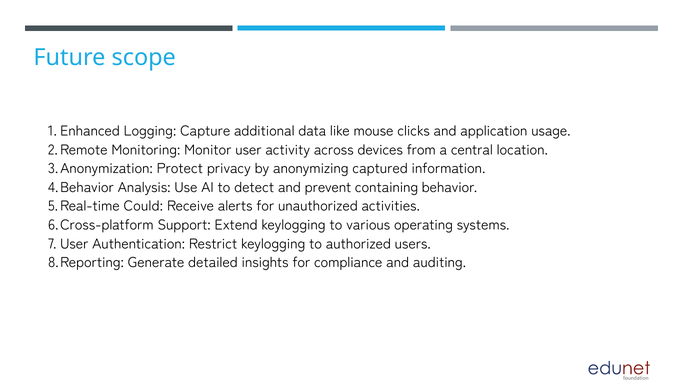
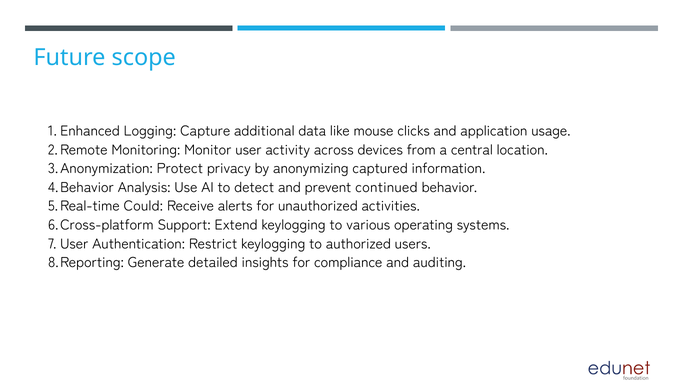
containing: containing -> continued (386, 188)
